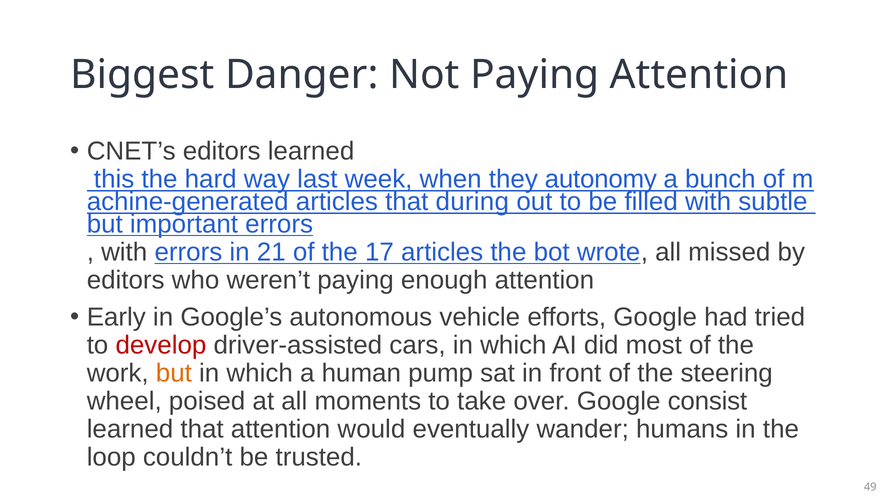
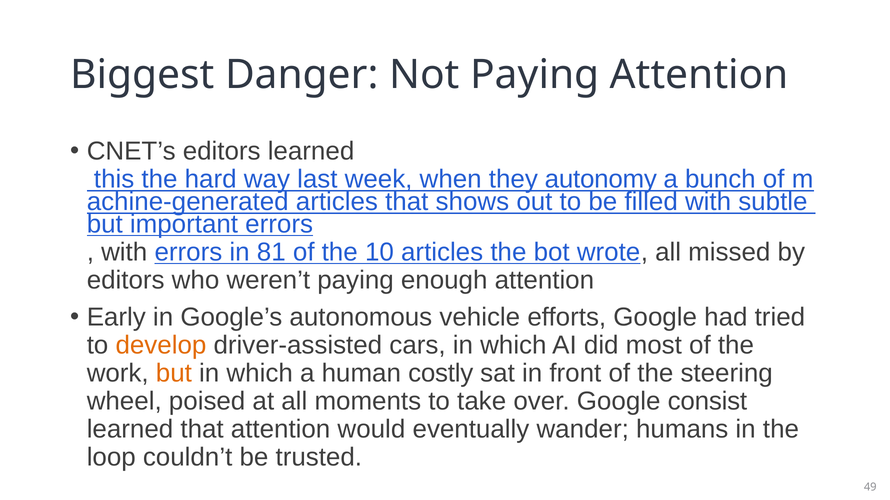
during: during -> shows (472, 202)
21: 21 -> 81 (271, 252)
17: 17 -> 10 (379, 252)
develop colour: red -> orange (161, 346)
pump: pump -> costly (441, 374)
